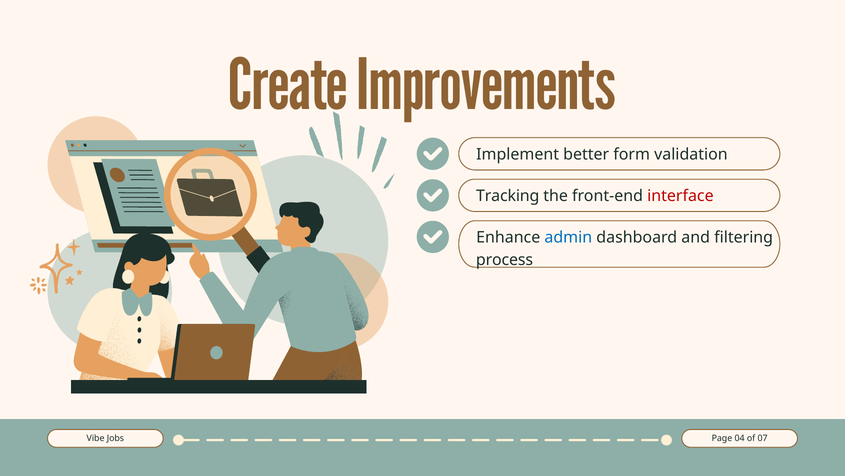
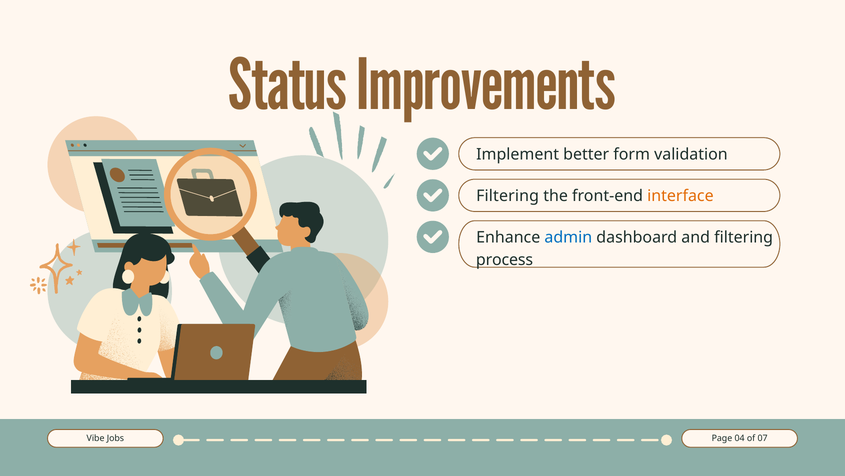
Create: Create -> Status (288, 86)
Tracking: Tracking -> Filtering (508, 196)
interface colour: red -> orange (680, 196)
